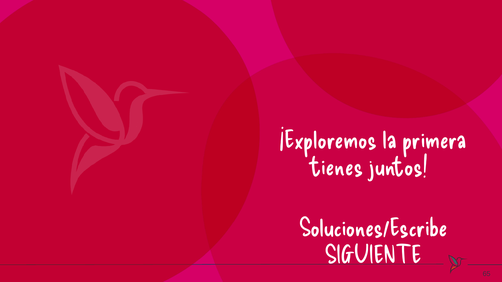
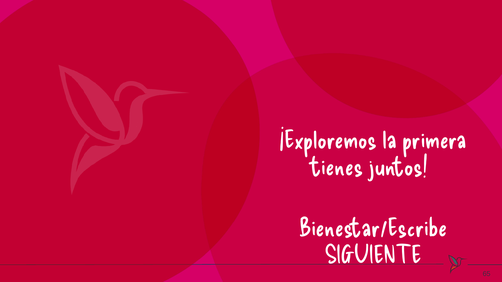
Soluciones/Escribe: Soluciones/Escribe -> Bienestar/Escribe (373, 229)
